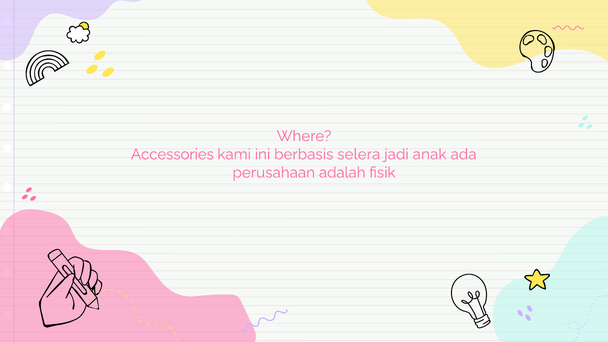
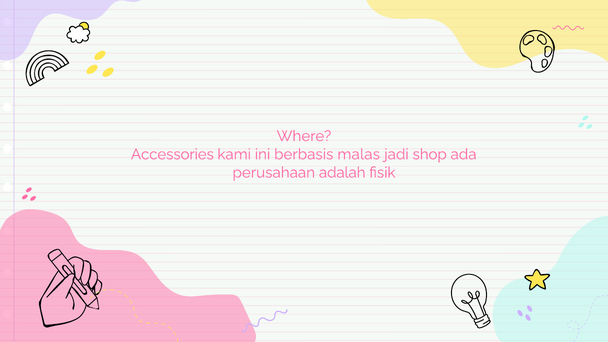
selera: selera -> malas (359, 154)
anak: anak -> shop (430, 154)
